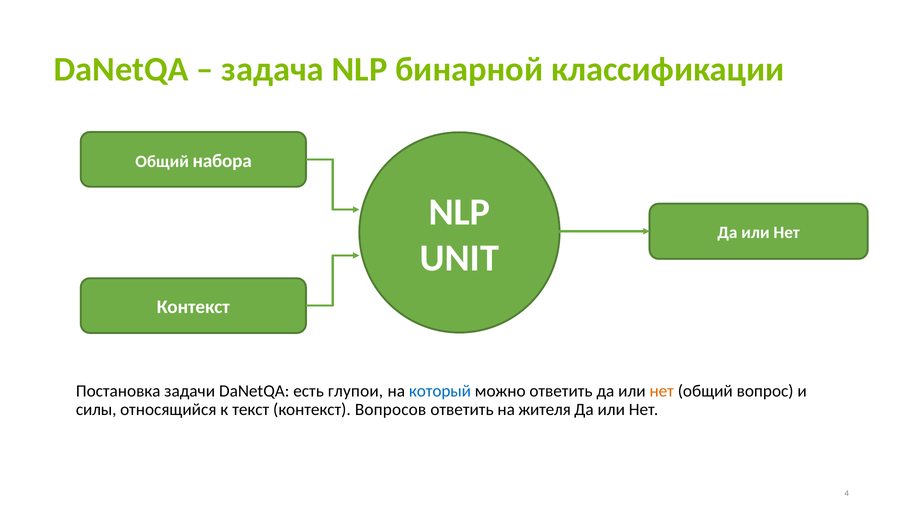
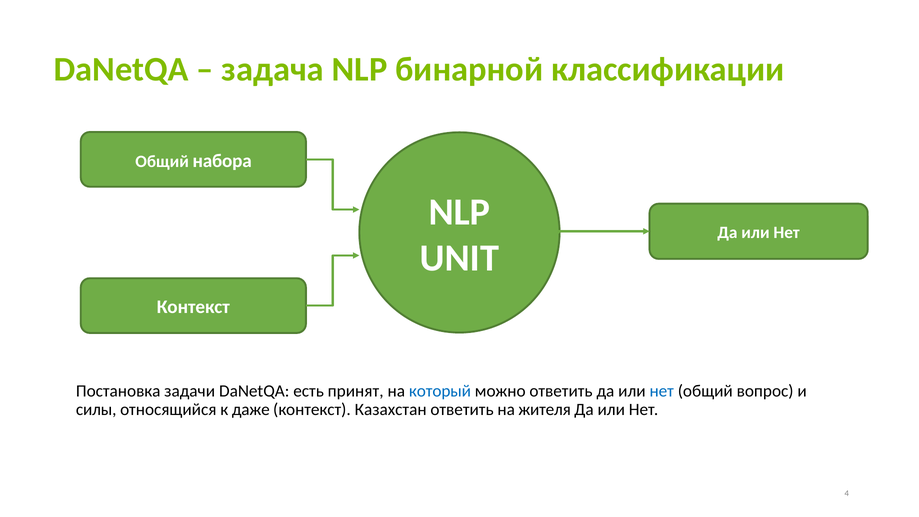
глупои: глупои -> принят (356, 391)
нет colour: orange -> blue (662, 391)
текст: текст -> даже (251, 410)
Вопросов: Вопросов -> Казахстан (391, 410)
